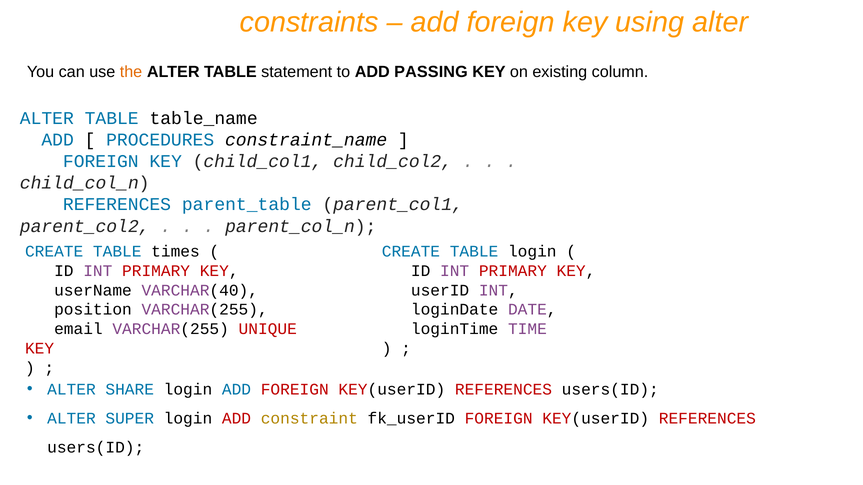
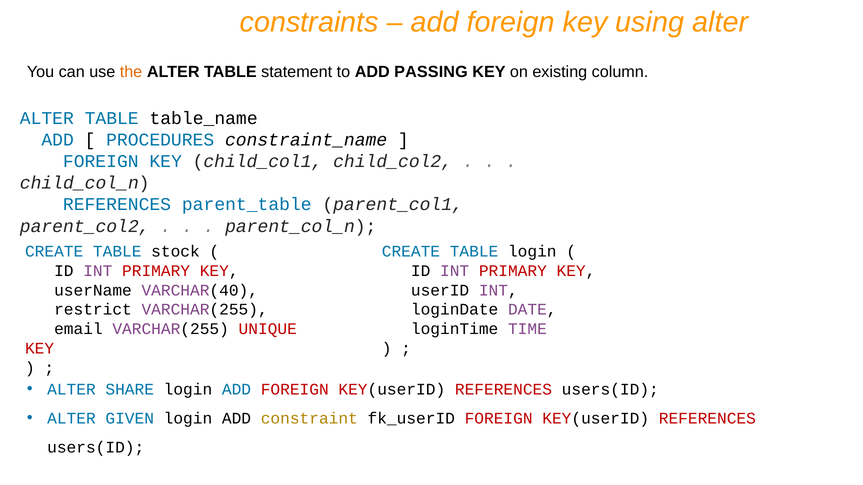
times: times -> stock (176, 252)
position: position -> restrict (93, 310)
SUPER: SUPER -> GIVEN (130, 419)
ADD colour: red -> black (236, 419)
